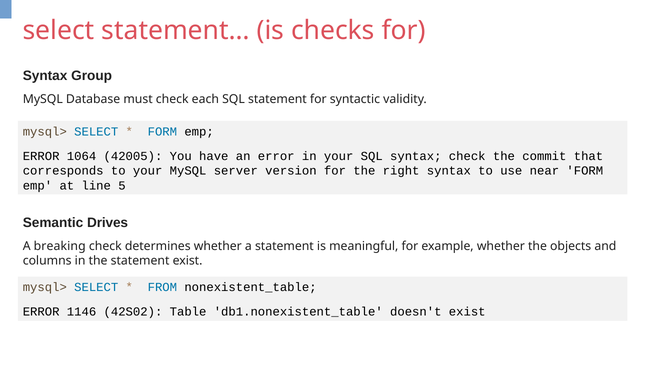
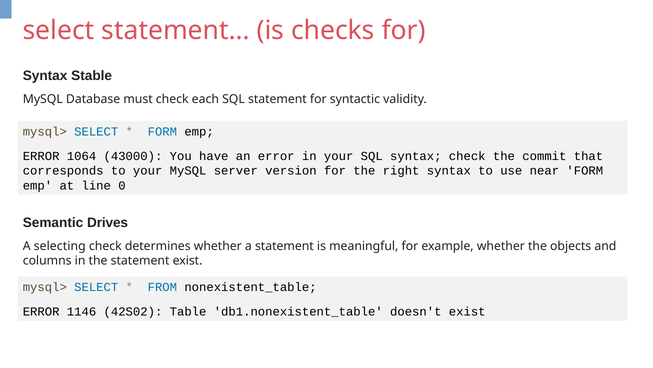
Group: Group -> Stable (92, 76)
42005: 42005 -> 43000 (133, 156)
5: 5 -> 0 (122, 185)
breaking: breaking -> selecting (60, 246)
